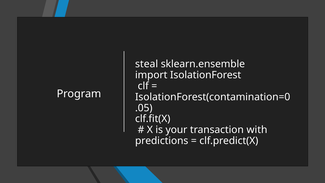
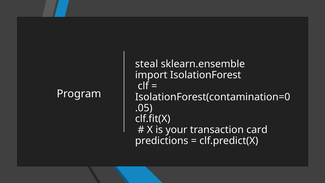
with: with -> card (257, 130)
